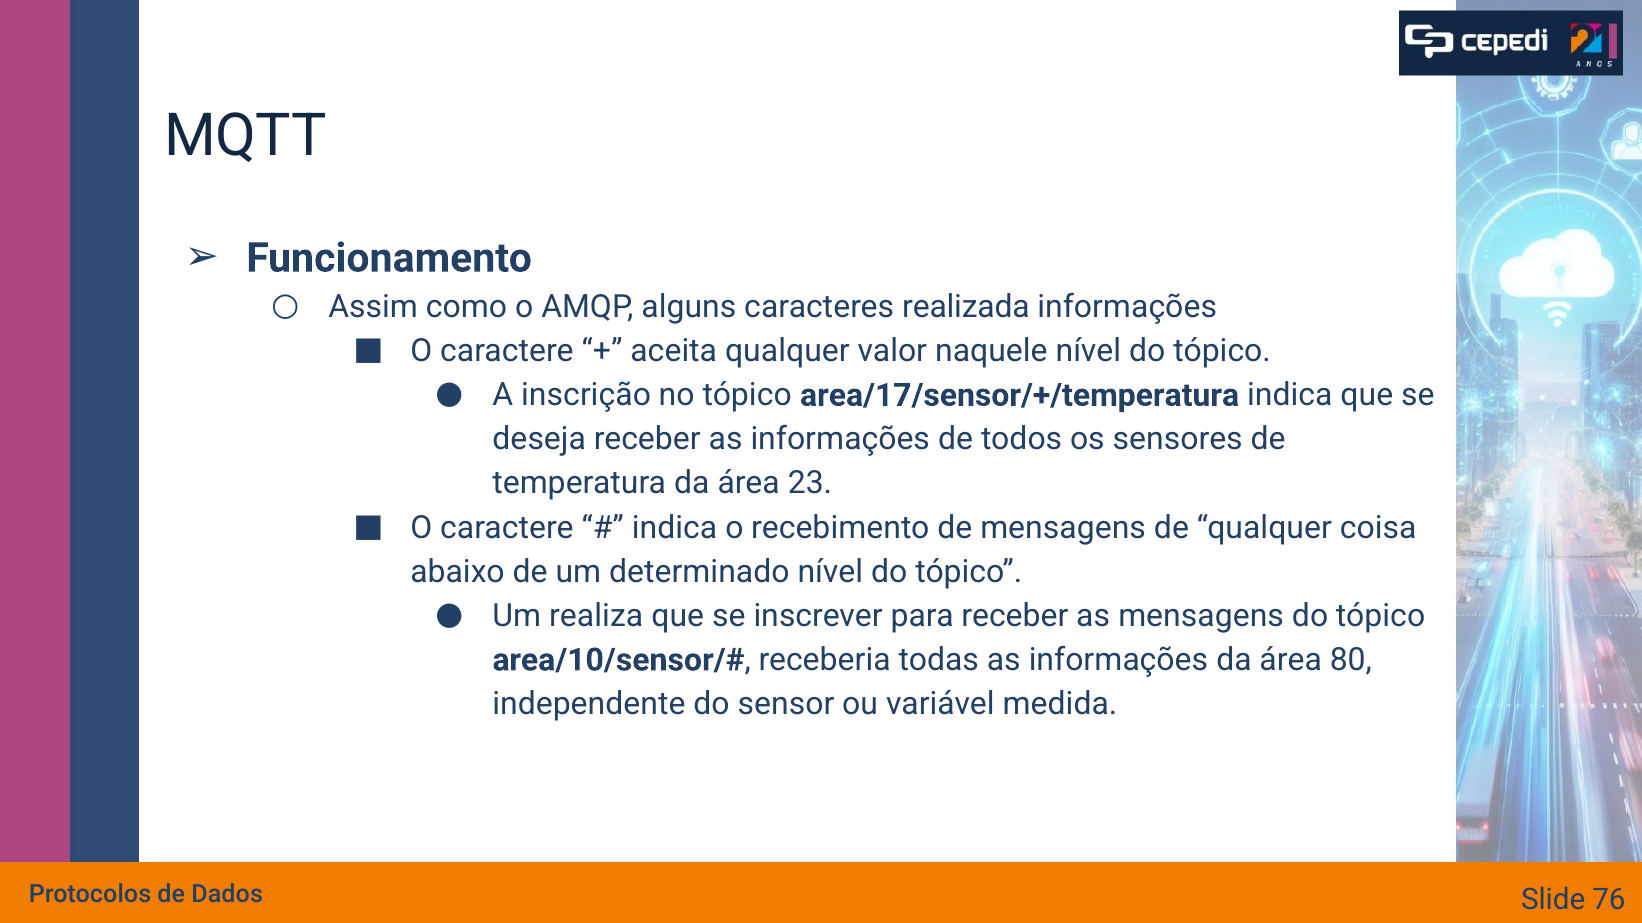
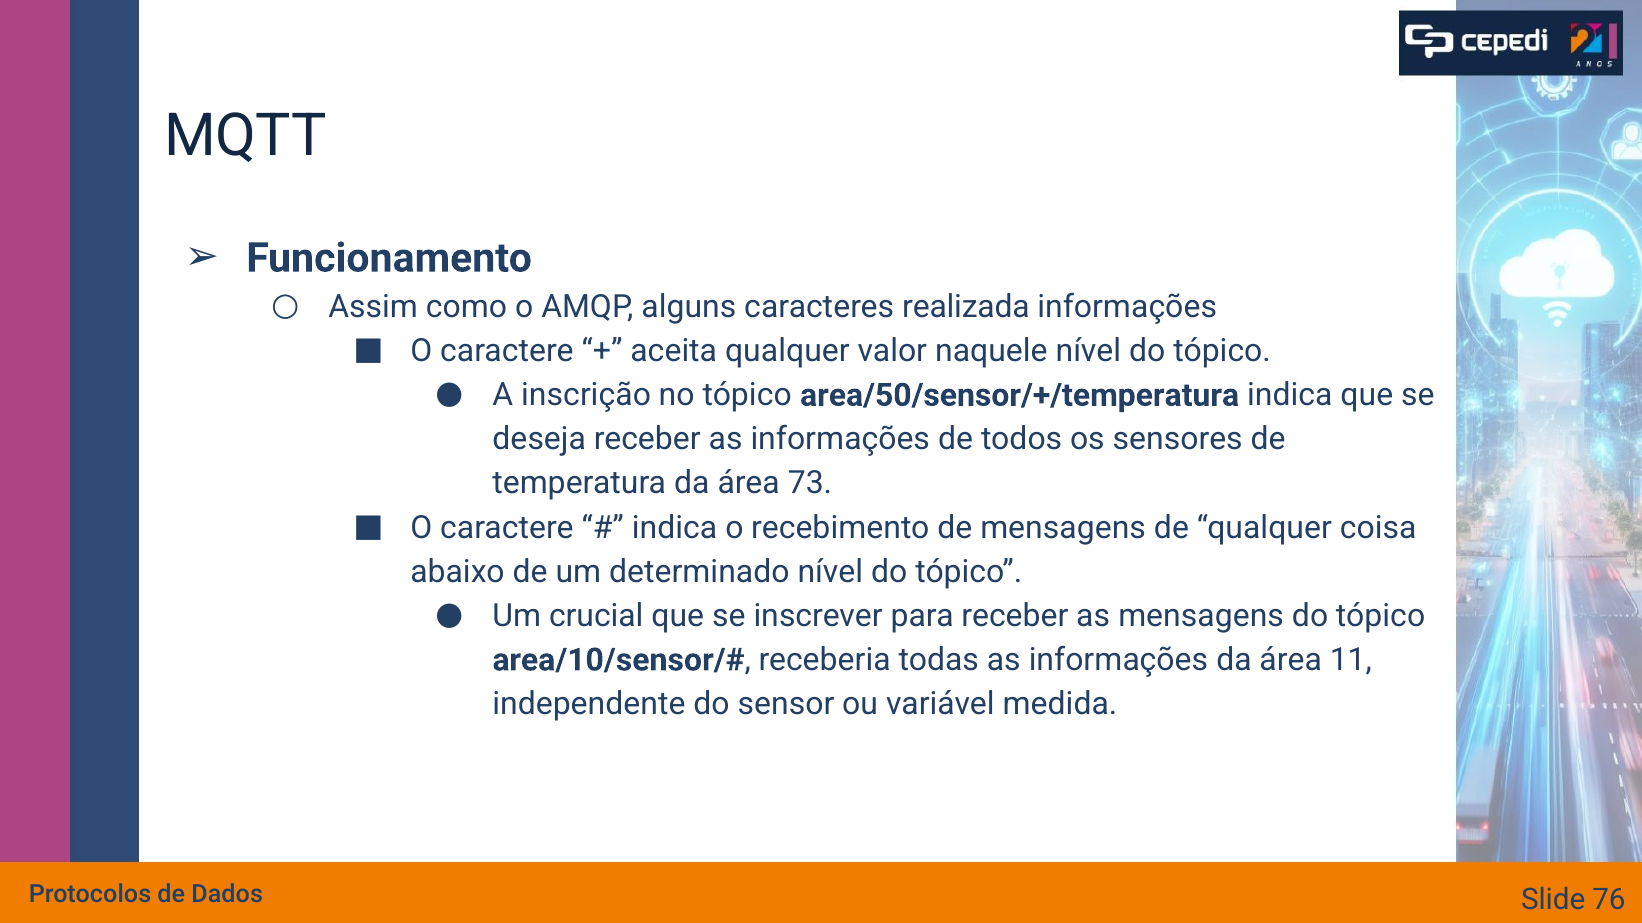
area/17/sensor/+/temperatura: area/17/sensor/+/temperatura -> area/50/sensor/+/temperatura (1020, 396)
23: 23 -> 73 (810, 484)
realiza: realiza -> crucial (596, 616)
80: 80 -> 11 (1351, 660)
